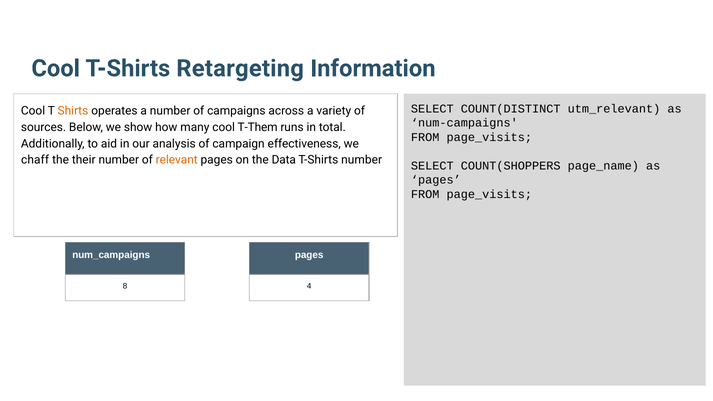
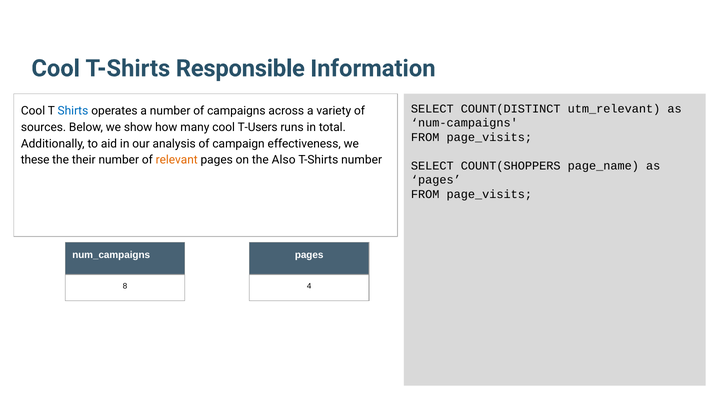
Retargeting: Retargeting -> Responsible (240, 68)
Shirts colour: orange -> blue (73, 111)
T-Them: T-Them -> T-Users (258, 127)
chaff: chaff -> these (35, 160)
Data: Data -> Also (284, 160)
